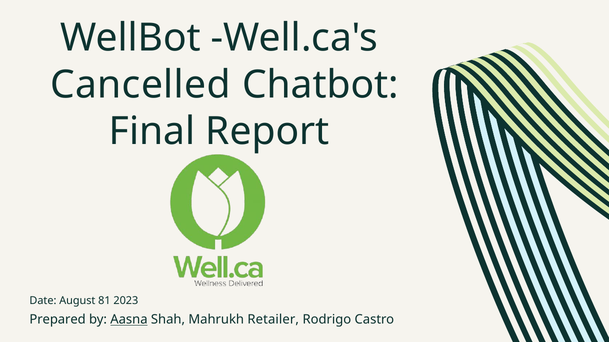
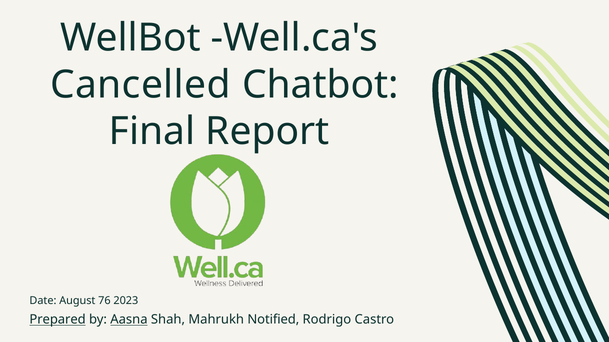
81: 81 -> 76 (104, 301)
Prepared underline: none -> present (58, 320)
Retailer: Retailer -> Notified (273, 320)
